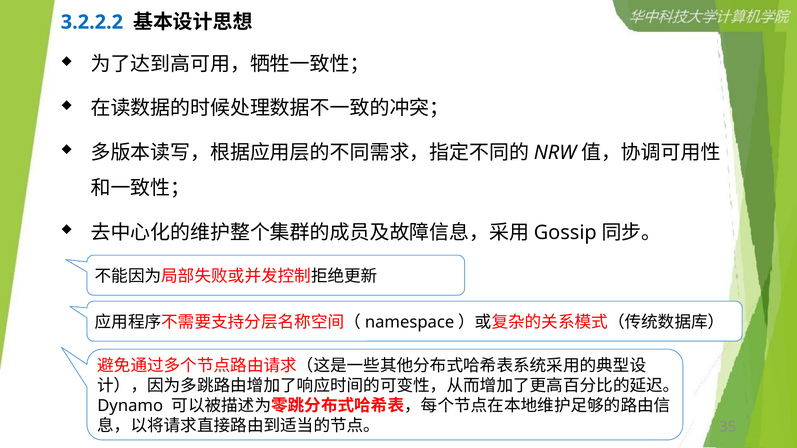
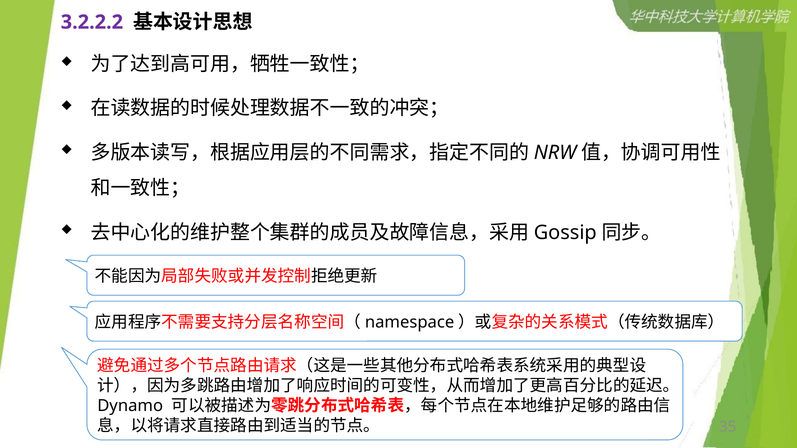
3.2.2.2 colour: blue -> purple (92, 22)
